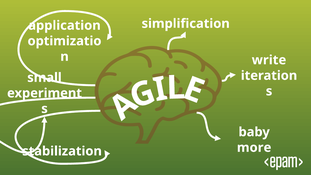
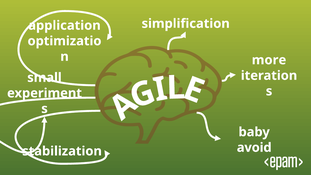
write: write -> more (269, 60)
more: more -> avoid (254, 147)
